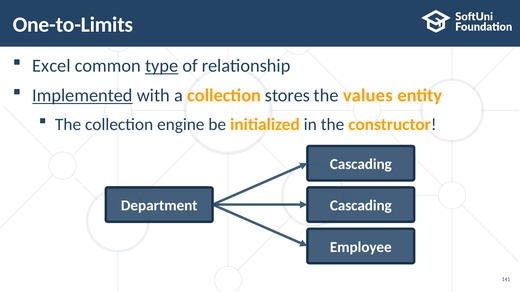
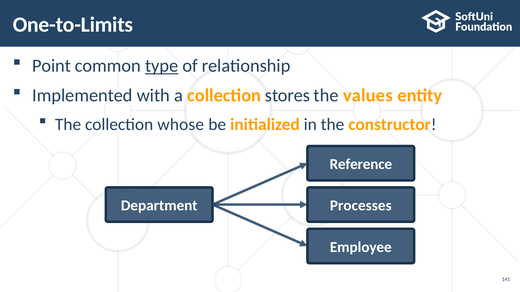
Excel: Excel -> Point (52, 66)
Implemented underline: present -> none (82, 96)
engine: engine -> whose (181, 125)
Cascading: Cascading -> Reference (361, 165)
Department Cascading: Cascading -> Processes (361, 206)
